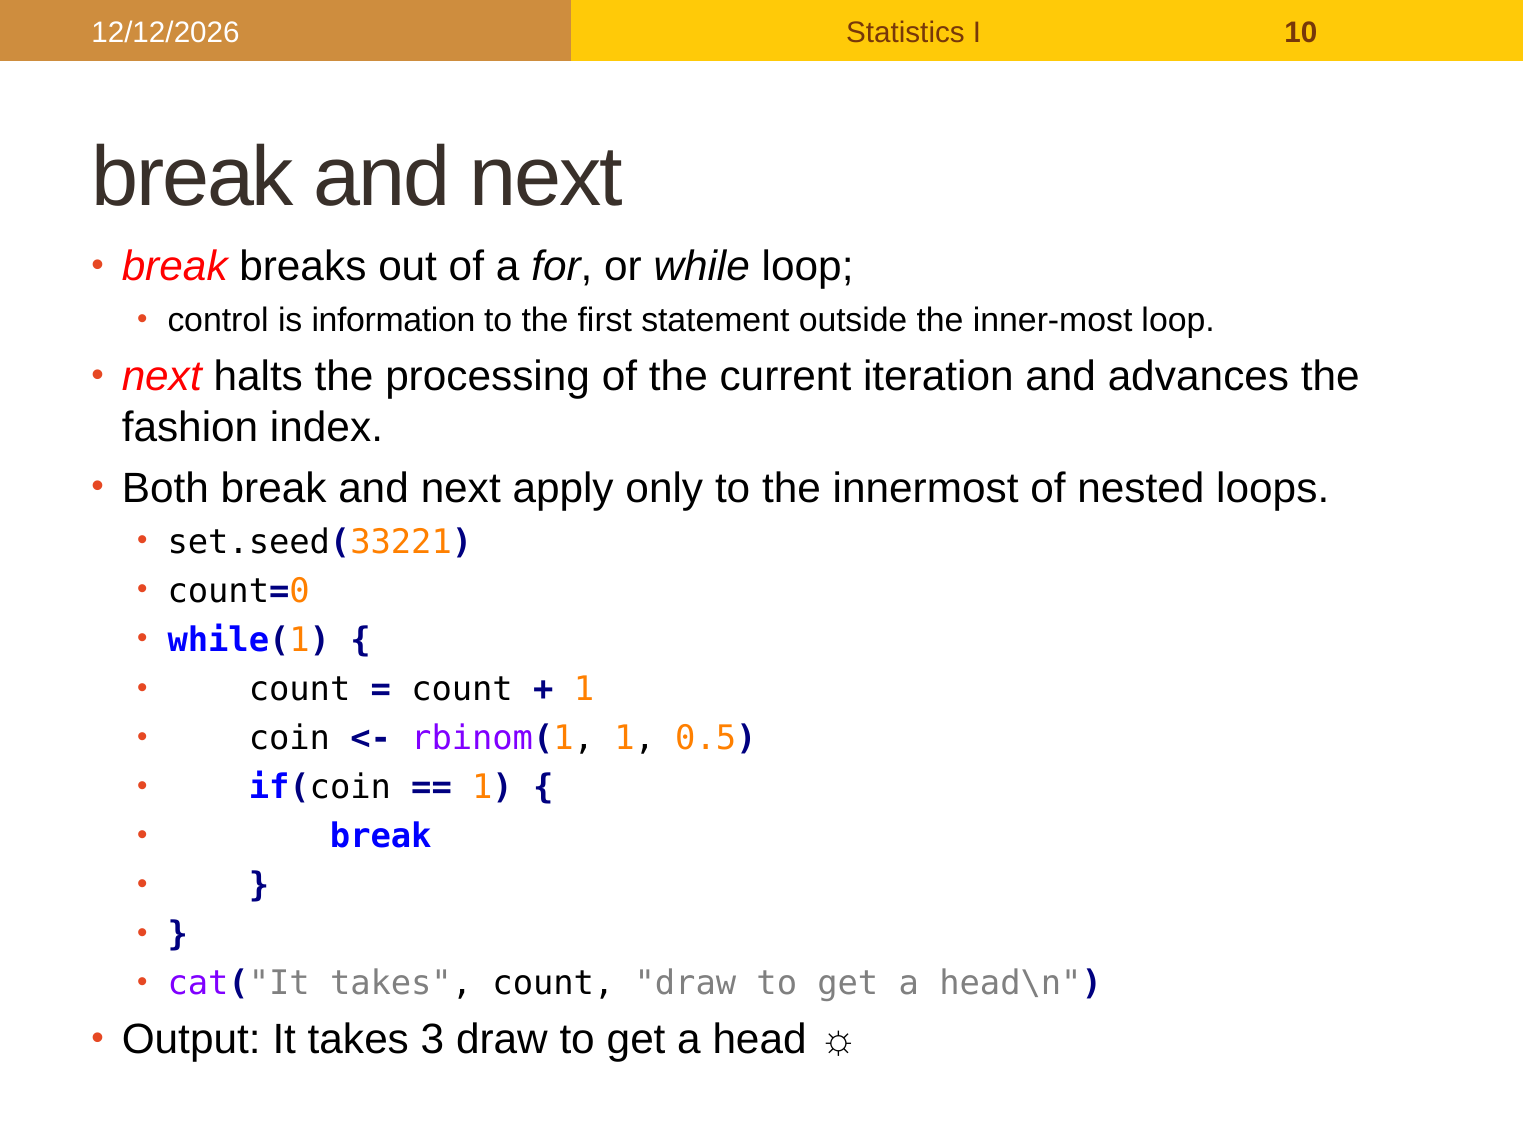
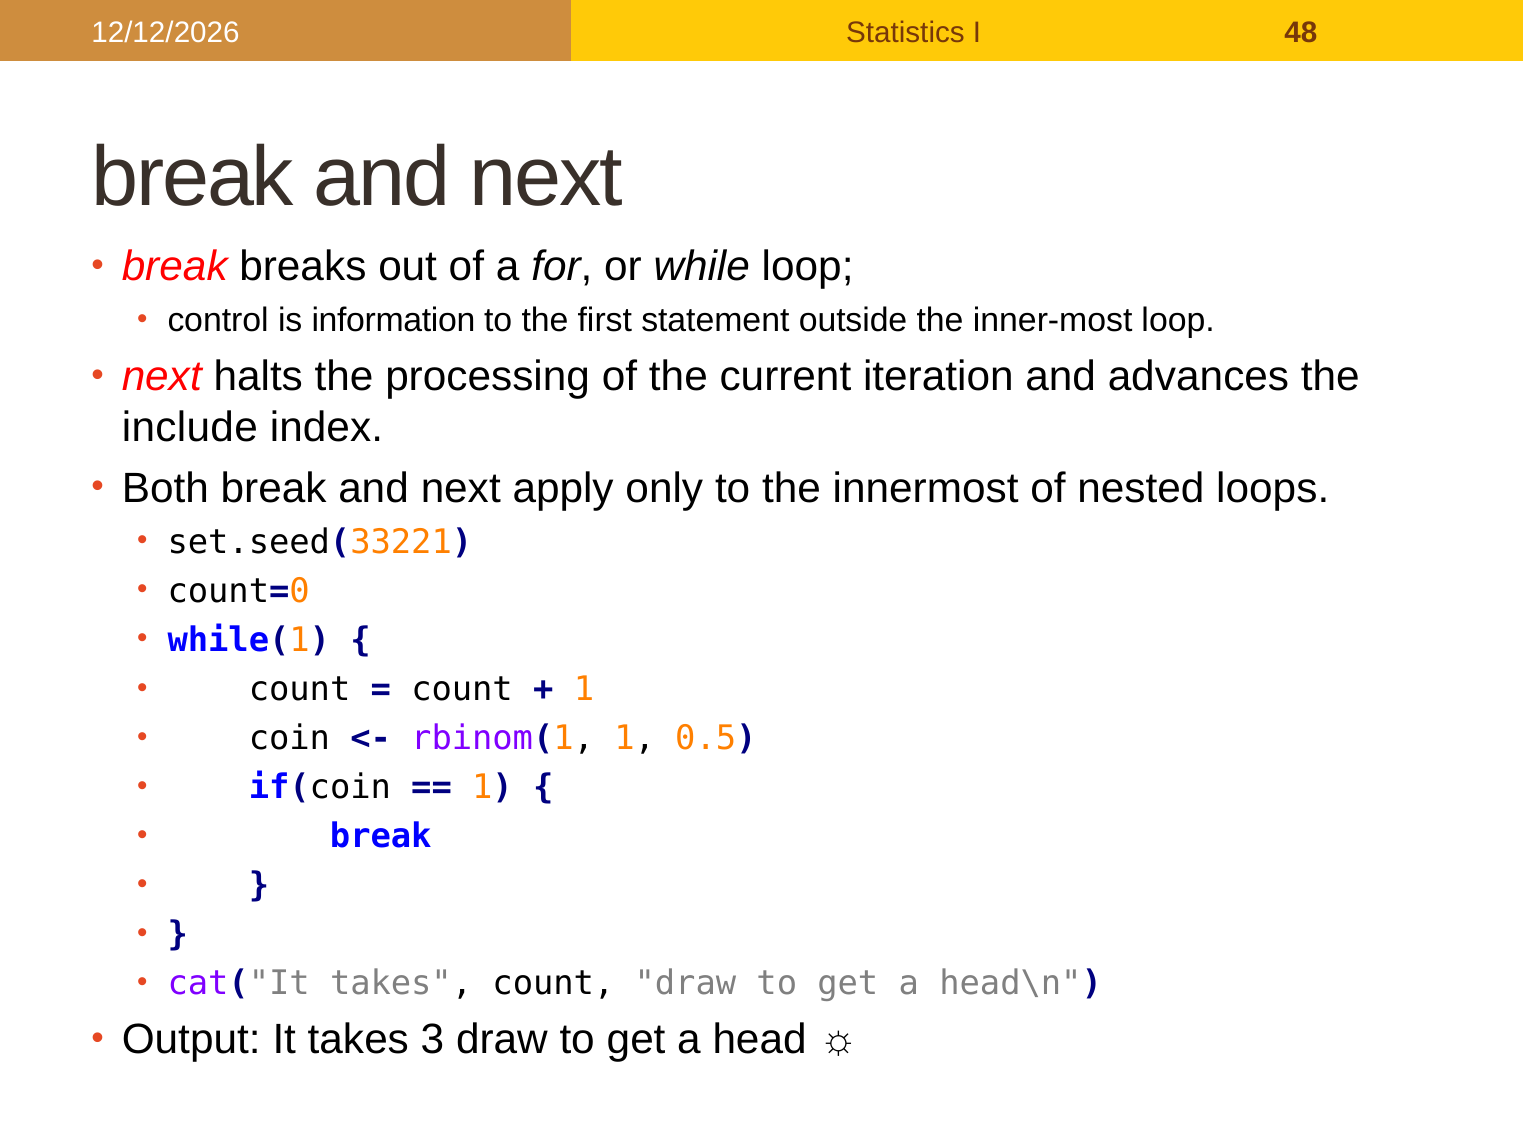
10: 10 -> 48 (1301, 32)
fashion: fashion -> include (190, 428)
